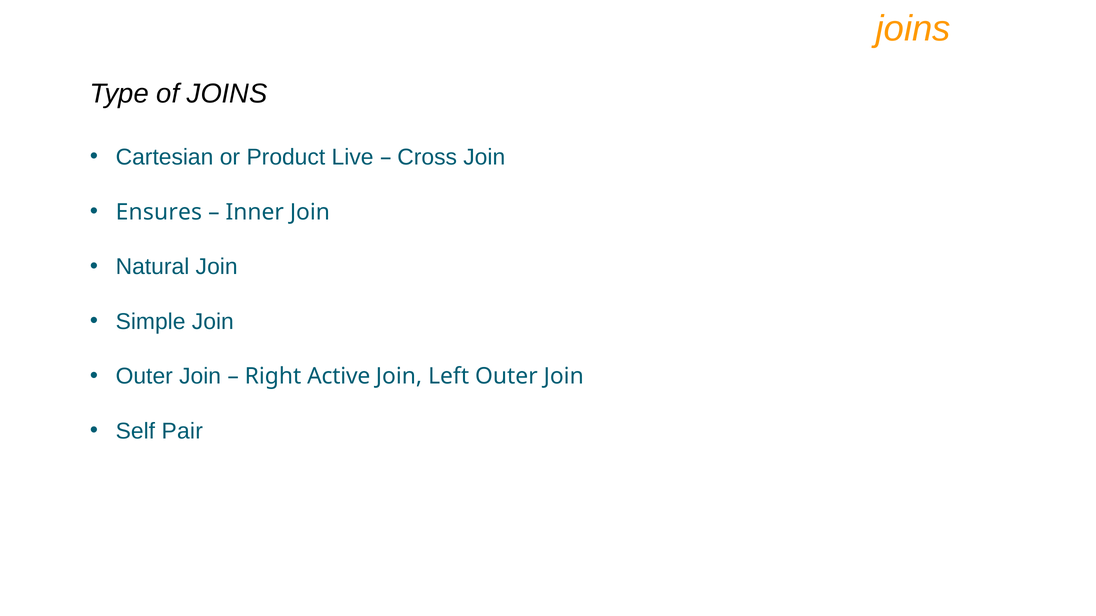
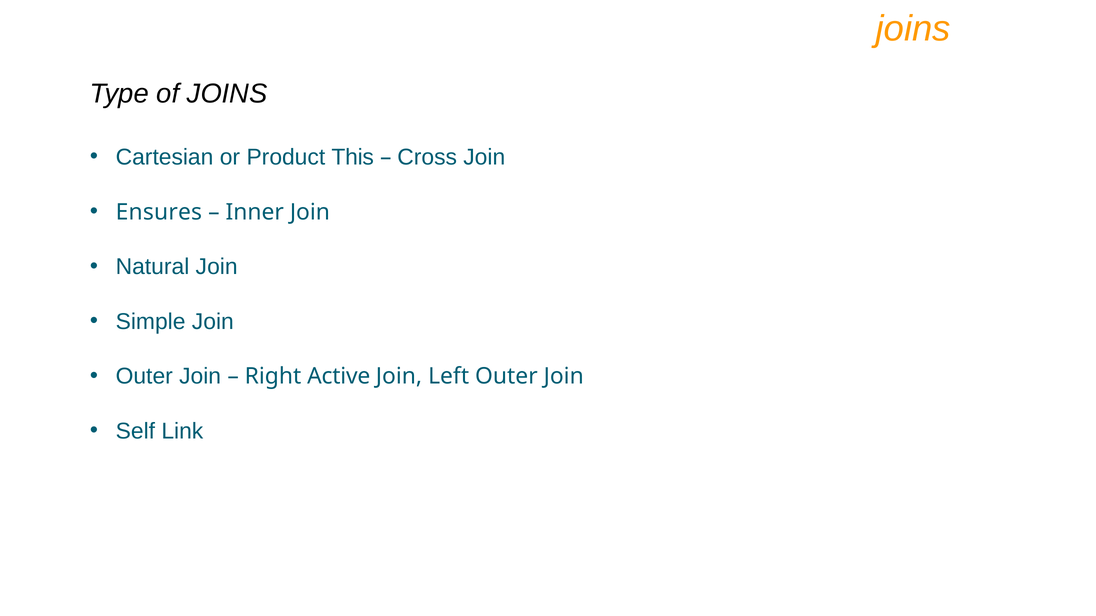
Live: Live -> This (353, 157)
Pair: Pair -> Link (182, 431)
